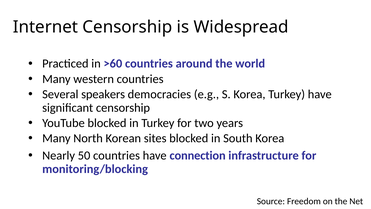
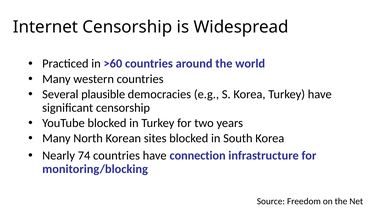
speakers: speakers -> plausible (103, 94)
50: 50 -> 74 (84, 155)
